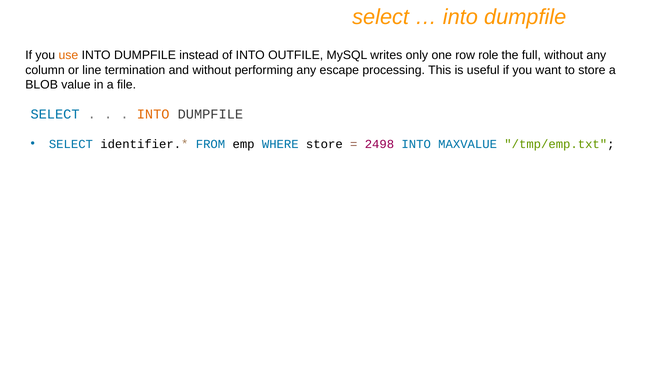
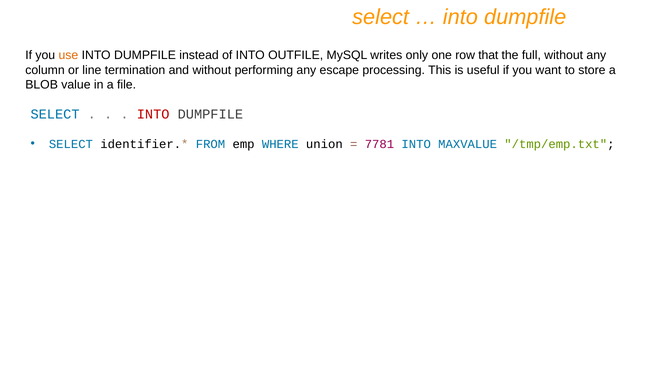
role: role -> that (488, 55)
INTO colour: orange -> red (153, 114)
WHERE store: store -> union (324, 144)
2498: 2498 -> 7781 (379, 144)
